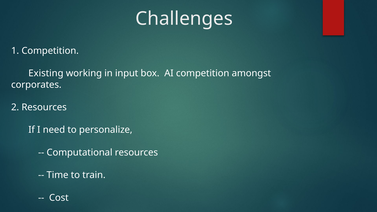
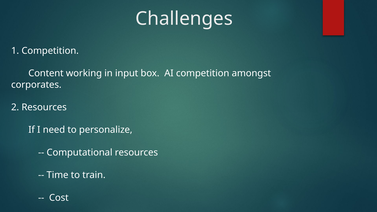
Existing: Existing -> Content (46, 73)
